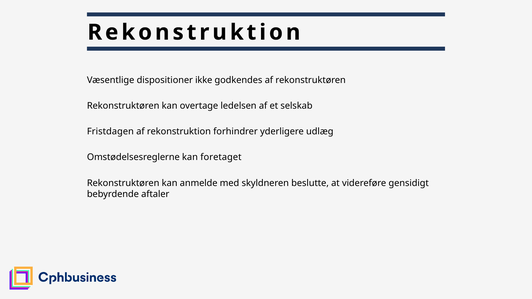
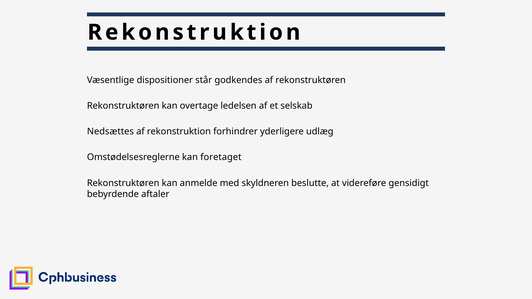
ikke: ikke -> står (204, 80)
Fristdagen: Fristdagen -> Nedsættes (110, 132)
